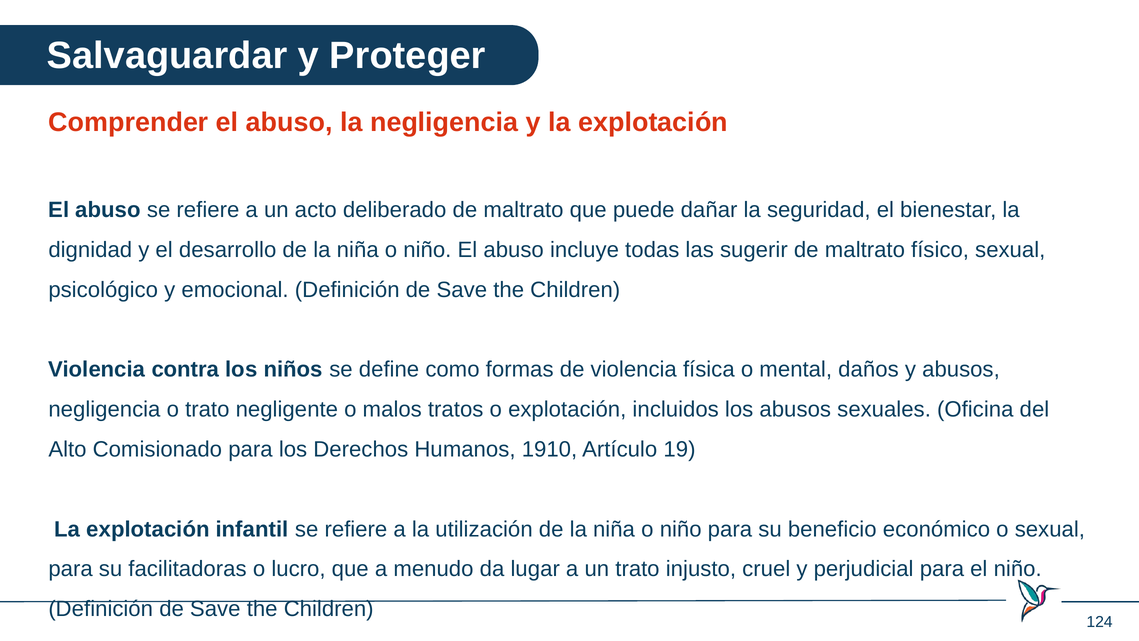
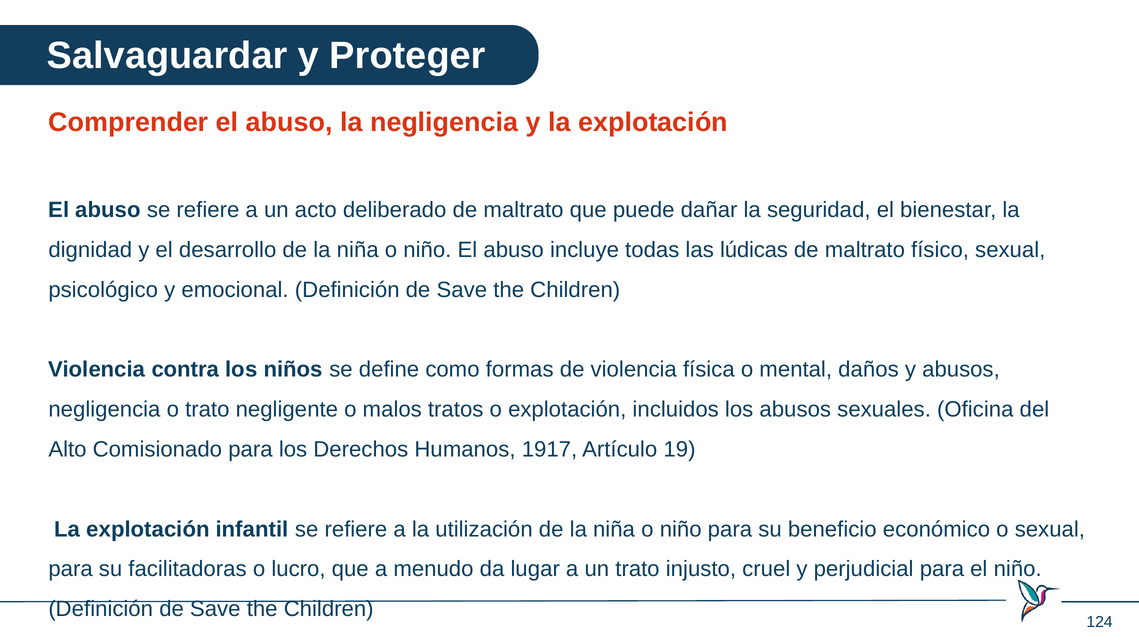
sugerir: sugerir -> lúdicas (754, 250)
1910: 1910 -> 1917 (549, 449)
